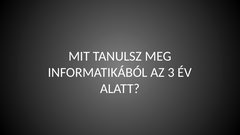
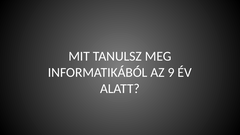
3: 3 -> 9 (171, 72)
